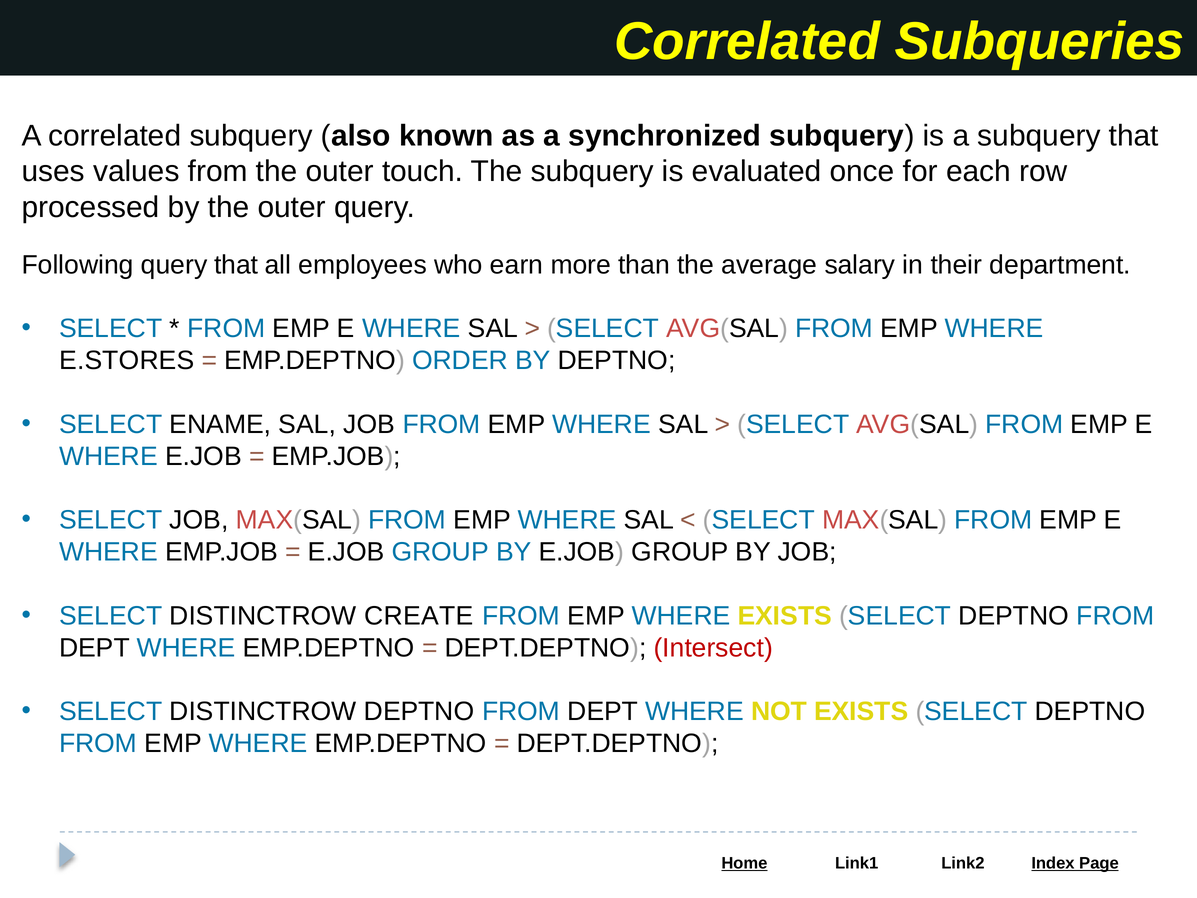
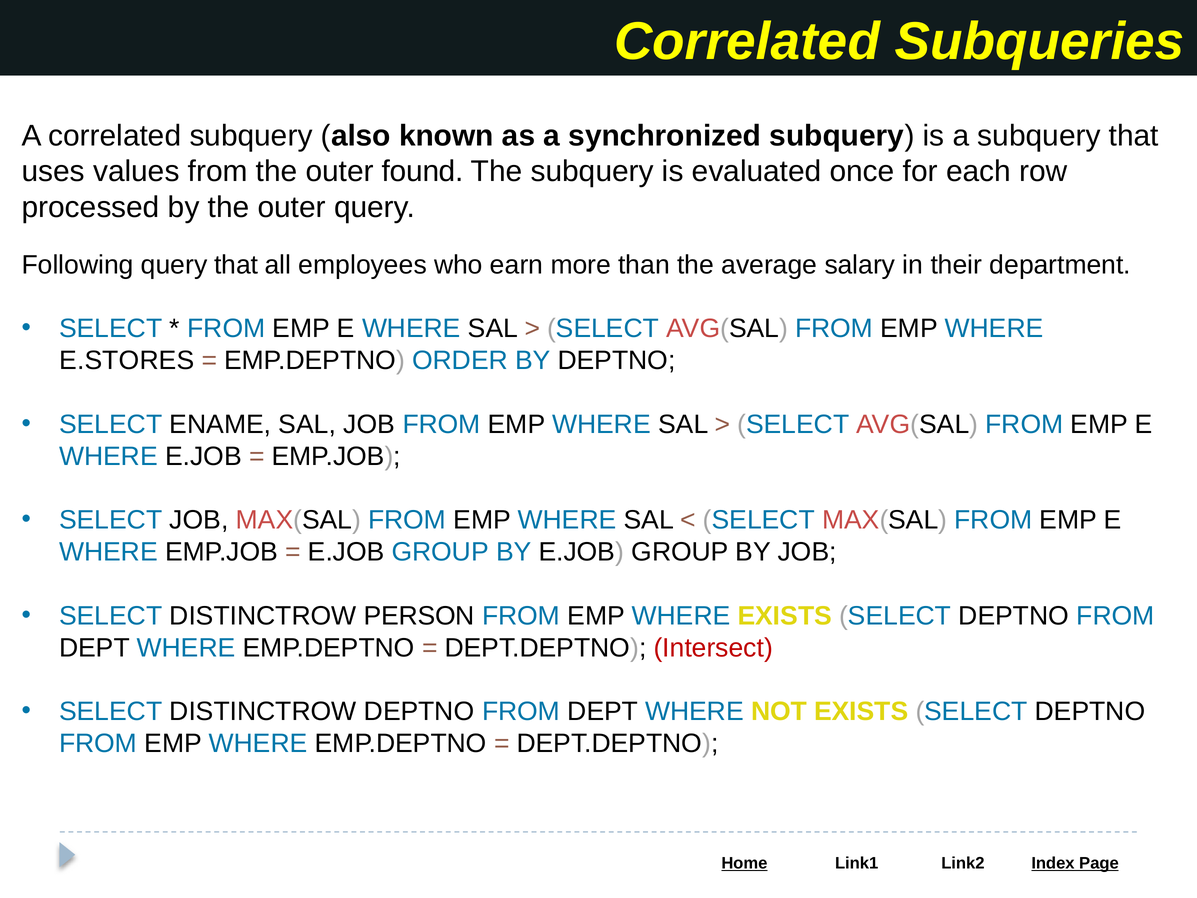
touch: touch -> found (423, 172)
CREATE: CREATE -> PERSON (419, 616)
